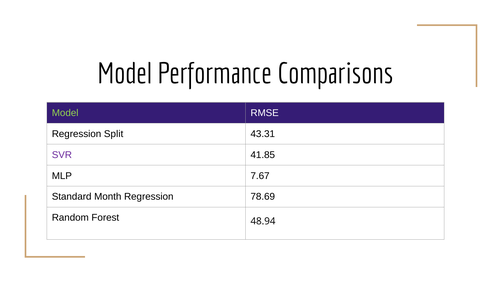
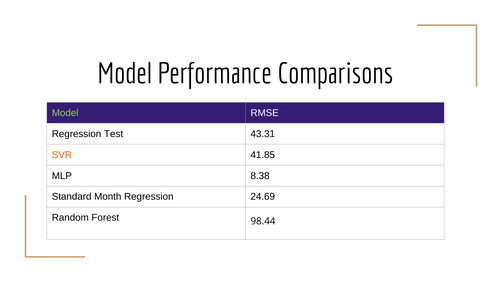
Split: Split -> Test (114, 134)
SVR colour: purple -> orange (62, 155)
7.67: 7.67 -> 8.38 (260, 176)
78.69: 78.69 -> 24.69 (263, 197)
48.94: 48.94 -> 98.44 (263, 222)
